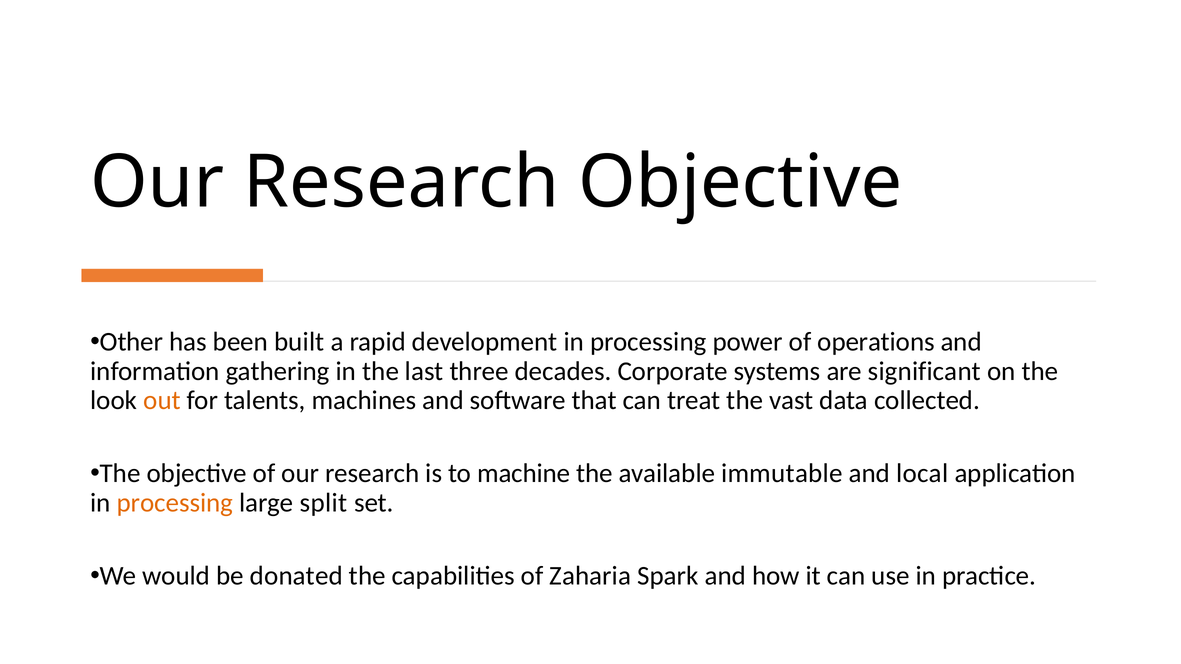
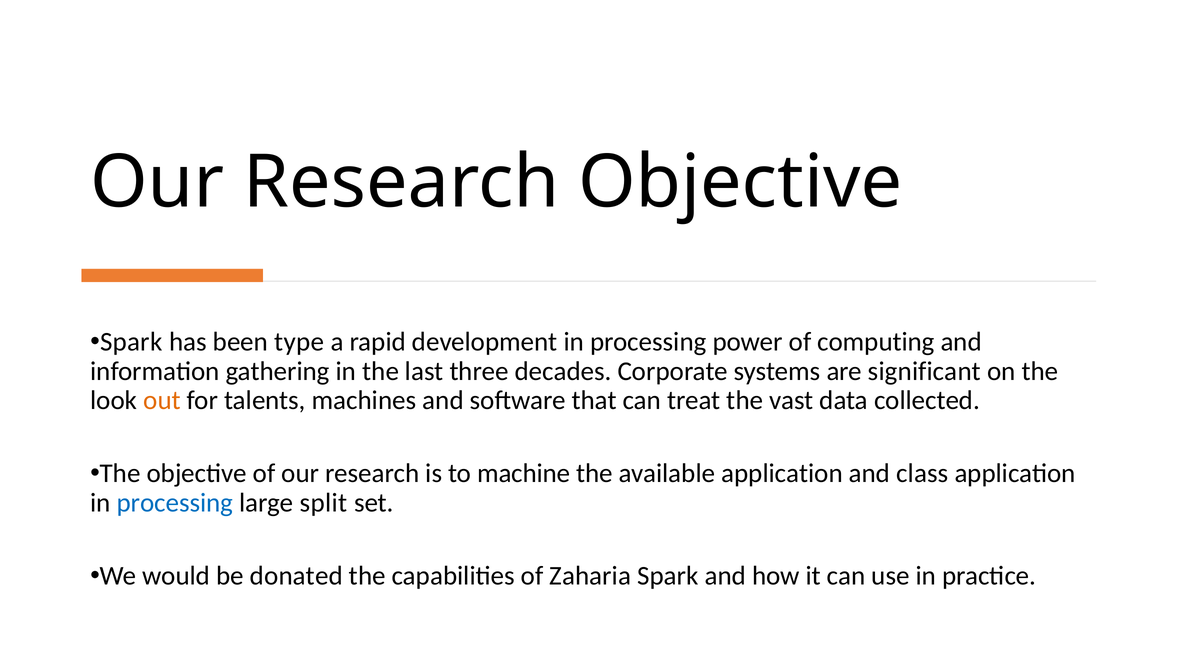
Other: Other -> Spark (131, 342)
built: built -> type (299, 342)
operations: operations -> computing (876, 342)
available immutable: immutable -> application (782, 474)
local: local -> class (922, 474)
processing colour: orange -> blue (175, 503)
